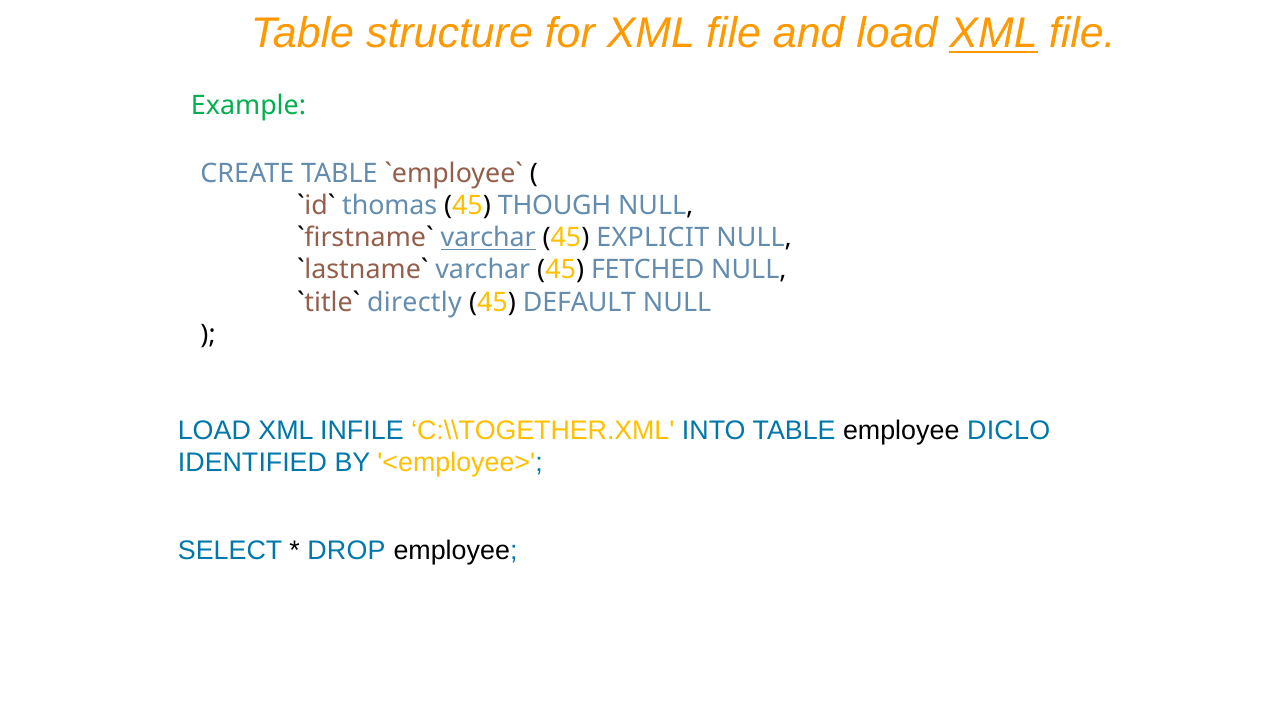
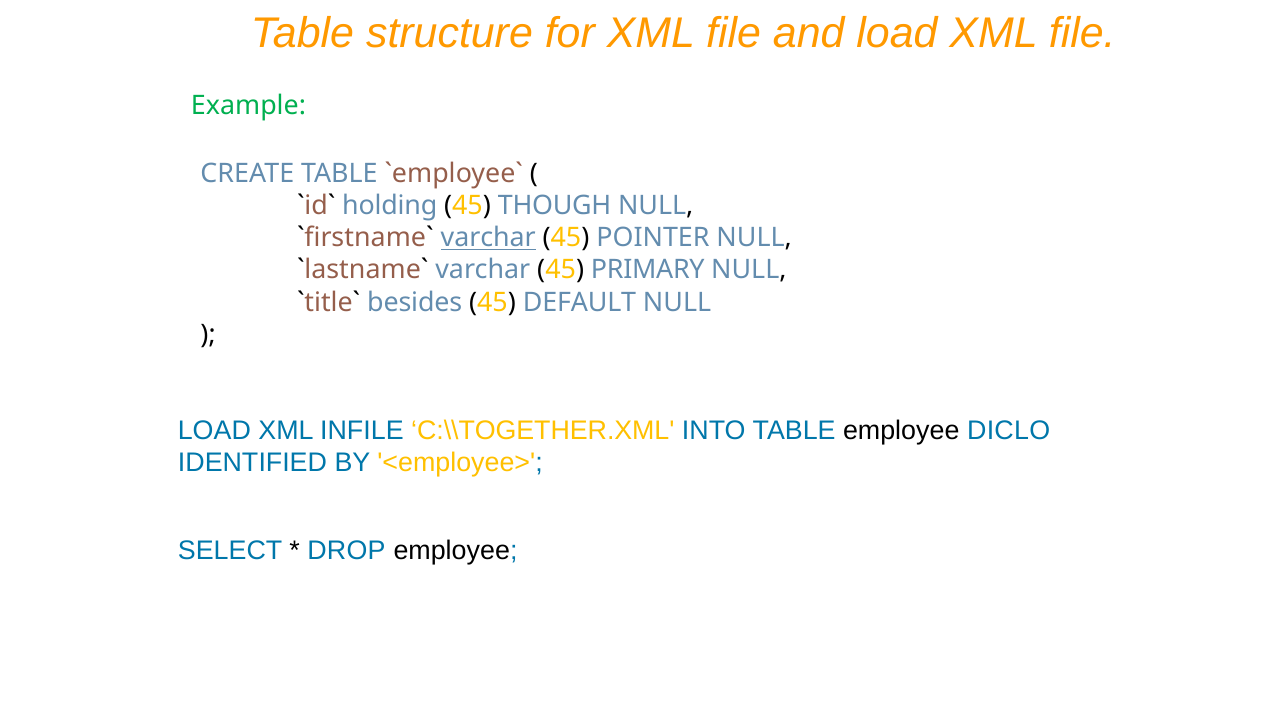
XML underline: present -> none (994, 33)
thomas: thomas -> holding (390, 206)
EXPLICIT: EXPLICIT -> POINTER (653, 238)
FETCHED: FETCHED -> PRIMARY (648, 270)
directly: directly -> besides (415, 302)
